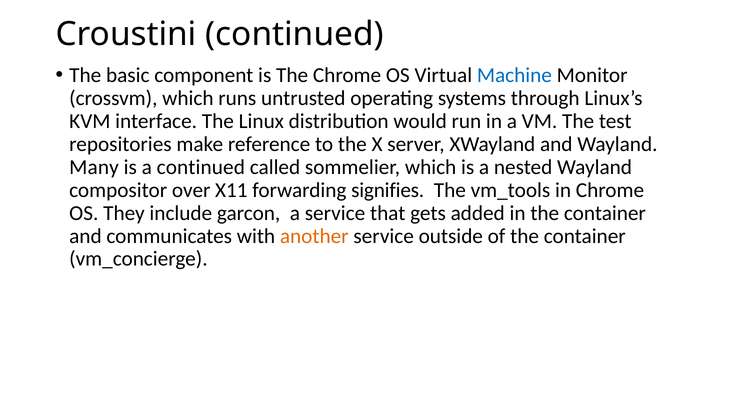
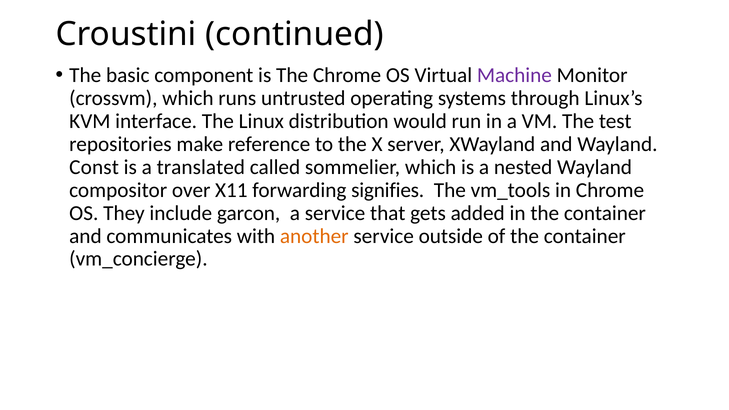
Machine colour: blue -> purple (514, 75)
Many: Many -> Const (94, 167)
a continued: continued -> translated (201, 167)
